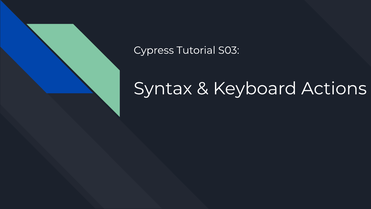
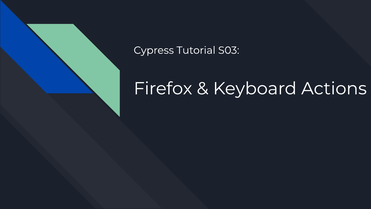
Syntax: Syntax -> Firefox (163, 88)
